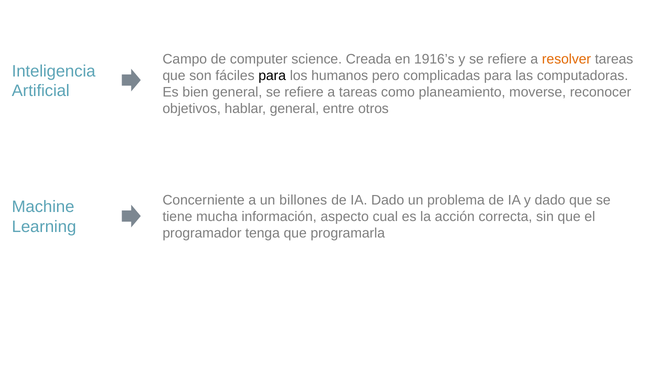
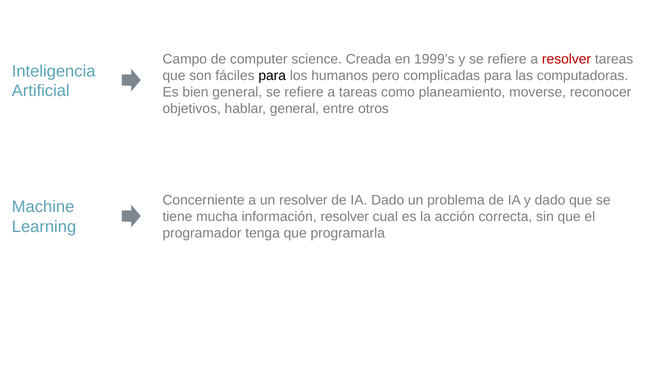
1916’s: 1916’s -> 1999’s (434, 59)
resolver colour: orange -> red (567, 59)
un billones: billones -> resolver (303, 200)
información aspecto: aspecto -> resolver (345, 217)
